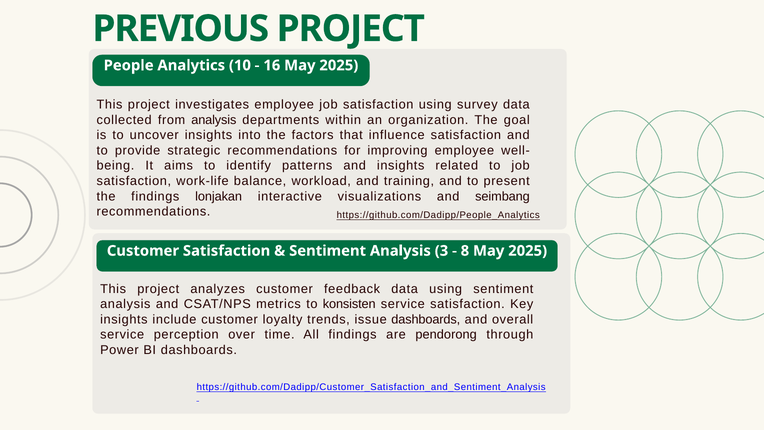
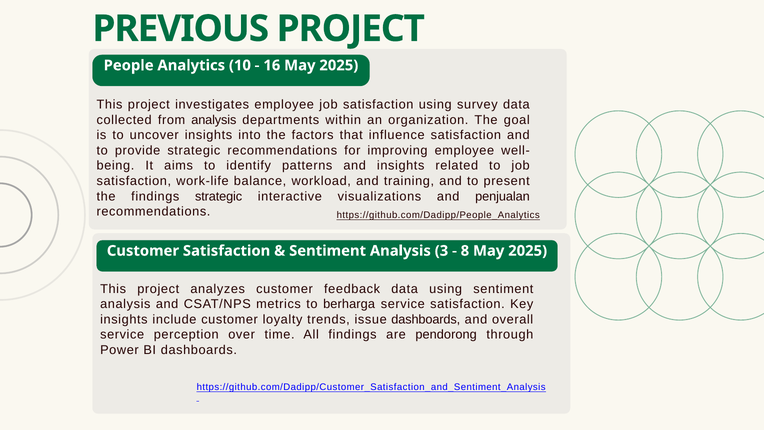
findings lonjakan: lonjakan -> strategic (219, 196)
seimbang: seimbang -> penjualan (503, 196)
konsisten: konsisten -> berharga (349, 304)
